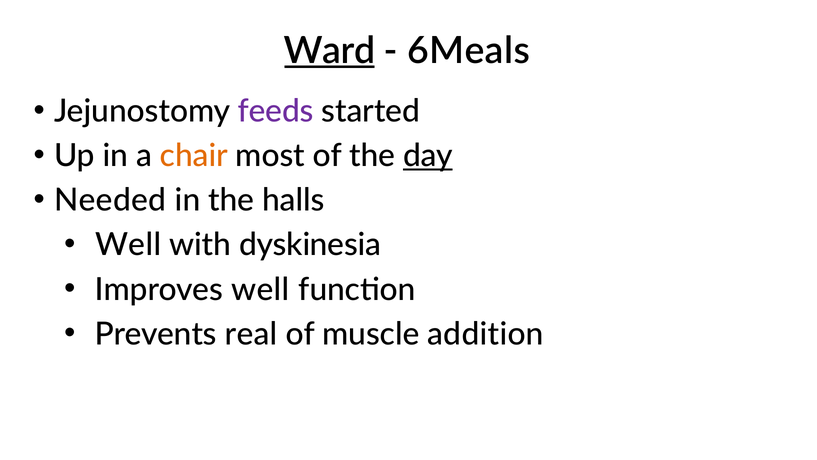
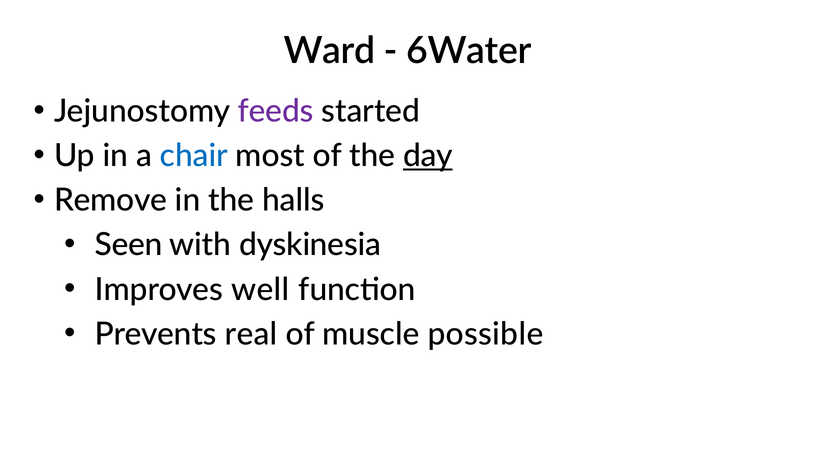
Ward underline: present -> none (330, 51)
6Meals: 6Meals -> 6Water (469, 51)
chair colour: orange -> blue (194, 156)
Needed: Needed -> Remove (111, 200)
Well: Well -> Seen (128, 245)
addition: addition -> possible (485, 334)
